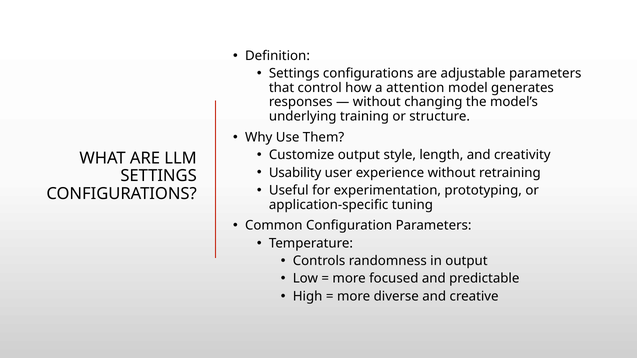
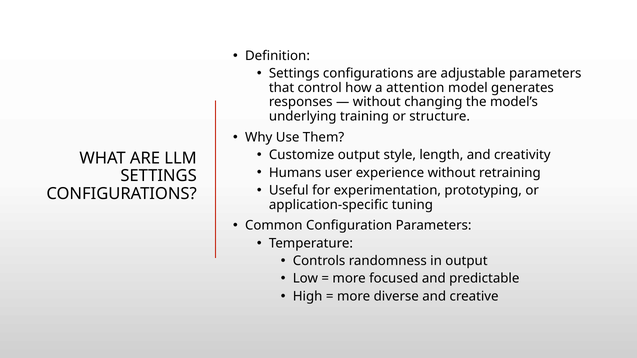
Usability: Usability -> Humans (295, 173)
